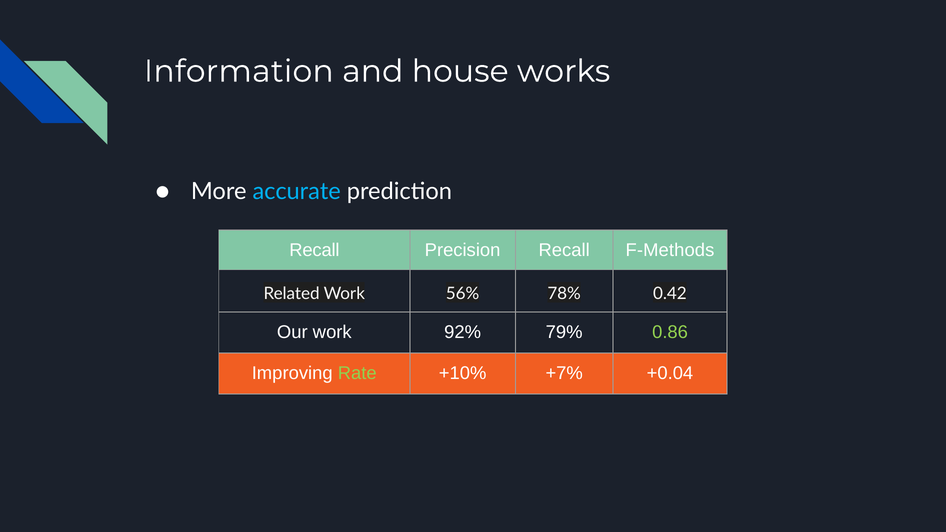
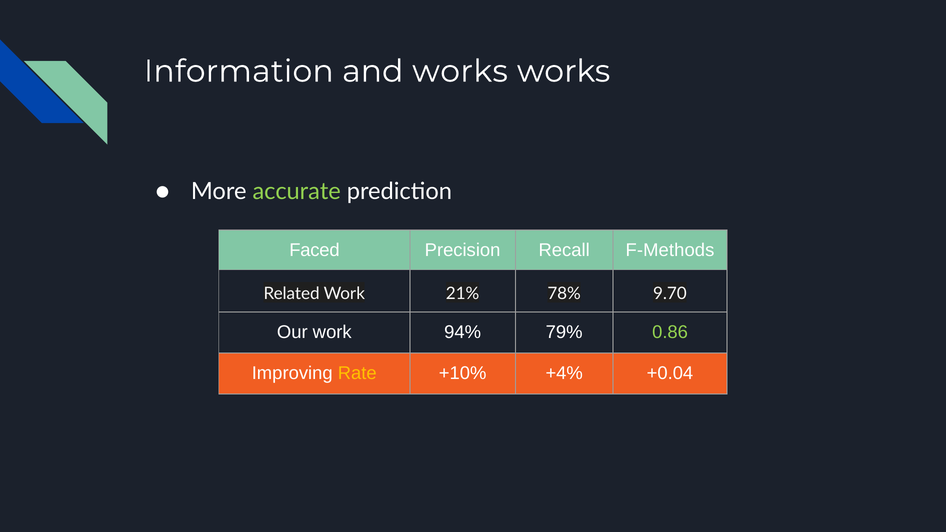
and house: house -> works (460, 71)
accurate colour: light blue -> light green (297, 192)
Recall: Recall -> Faced (314, 250)
56%: 56% -> 21% (463, 293)
0.42: 0.42 -> 9.70 (670, 293)
92%: 92% -> 94% (463, 332)
Rate colour: light green -> yellow (357, 373)
+7%: +7% -> +4% (564, 373)
